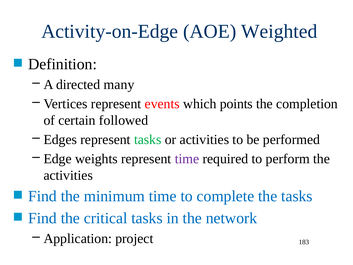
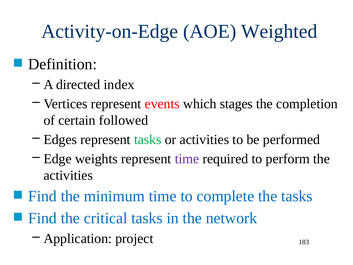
many: many -> index (119, 85)
points: points -> stages (236, 104)
